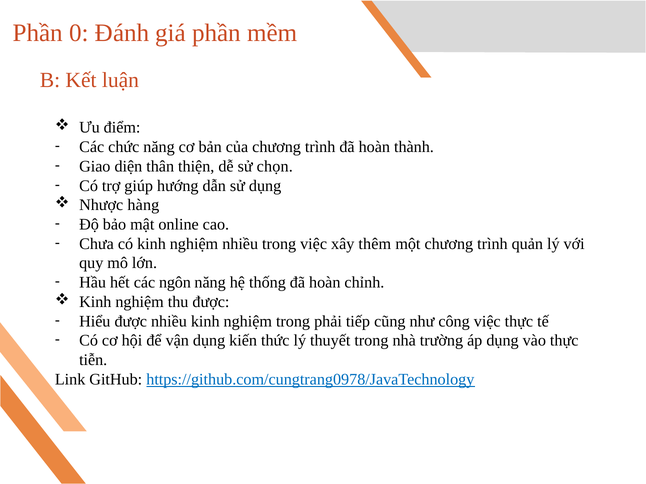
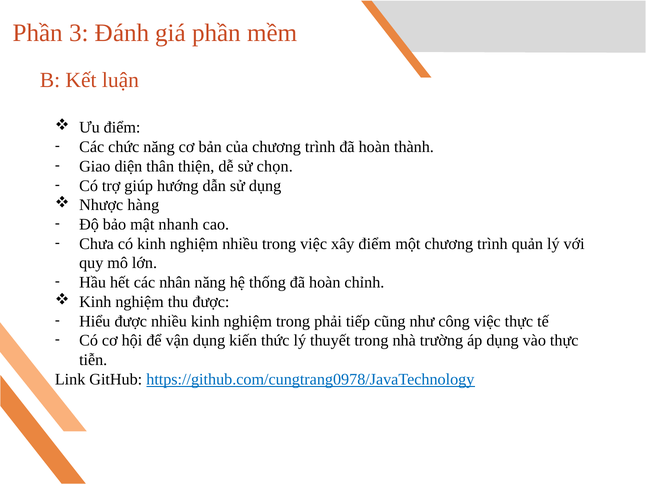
0: 0 -> 3 (79, 33)
online: online -> nhanh (179, 225)
xây thêm: thêm -> điểm (375, 244)
ngôn: ngôn -> nhân (175, 283)
